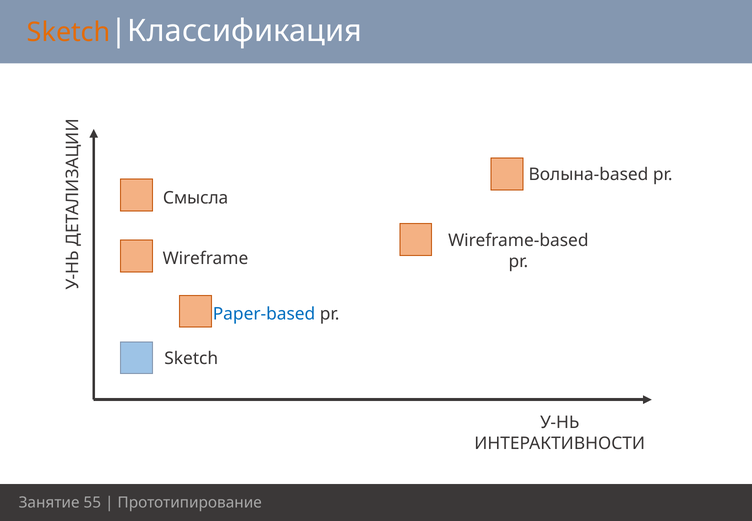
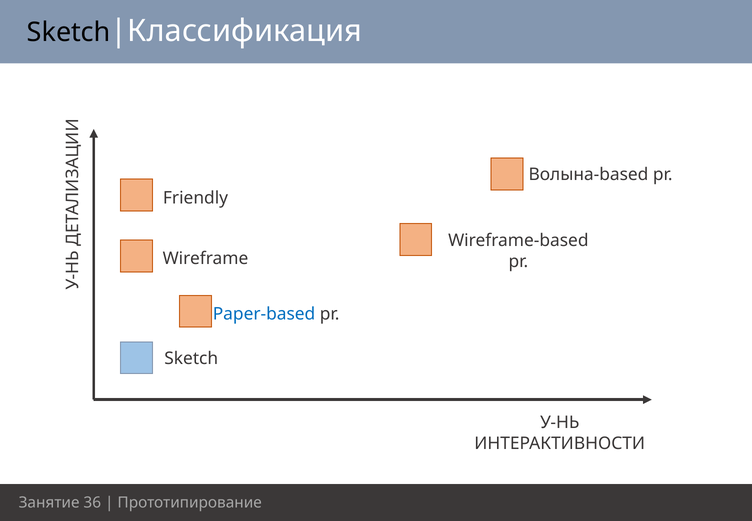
Sketch colour: orange -> black (69, 32)
Смысла: Смысла -> Friendly (196, 198)
55: 55 -> 36 (92, 503)
